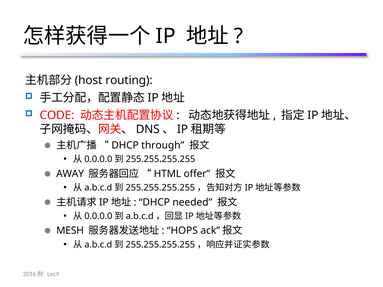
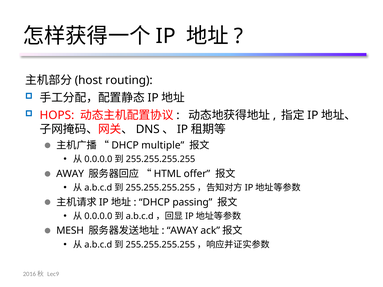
CODE: CODE -> HOPS (57, 115)
through: through -> multiple (163, 145)
needed: needed -> passing (192, 202)
HOPS: HOPS -> AWAY (182, 231)
